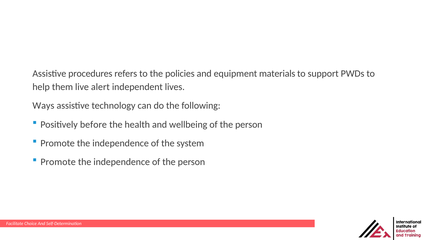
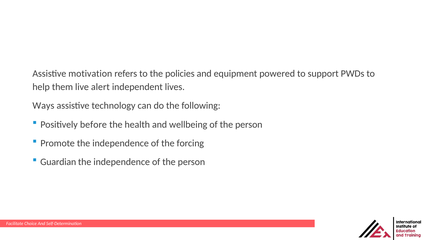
procedures: procedures -> motivation (90, 74)
materials: materials -> powered (277, 74)
system: system -> forcing (190, 143)
Promote: Promote -> Guardian (58, 162)
